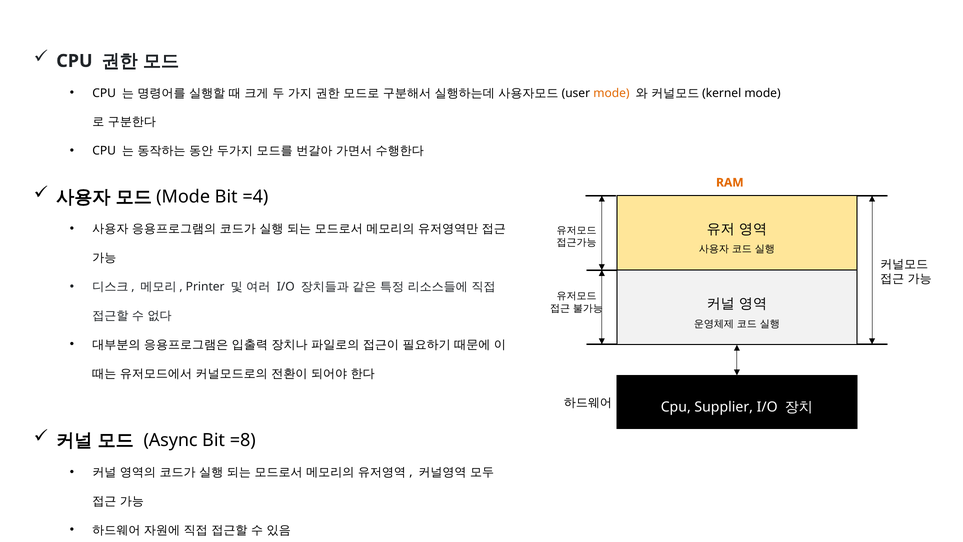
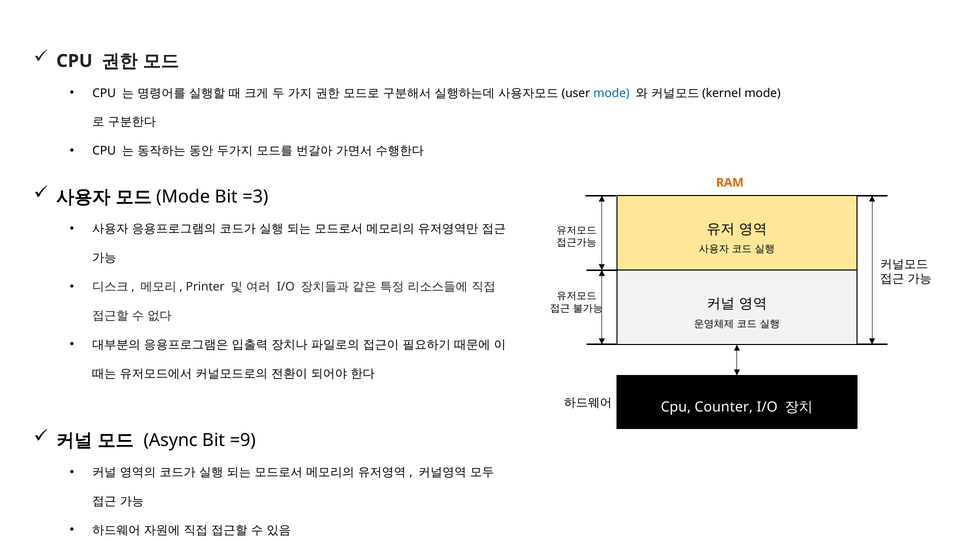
mode colour: orange -> blue (611, 93)
=4: =4 -> =3 (255, 197)
Supplier: Supplier -> Counter (724, 407)
=8: =8 -> =9 (243, 440)
